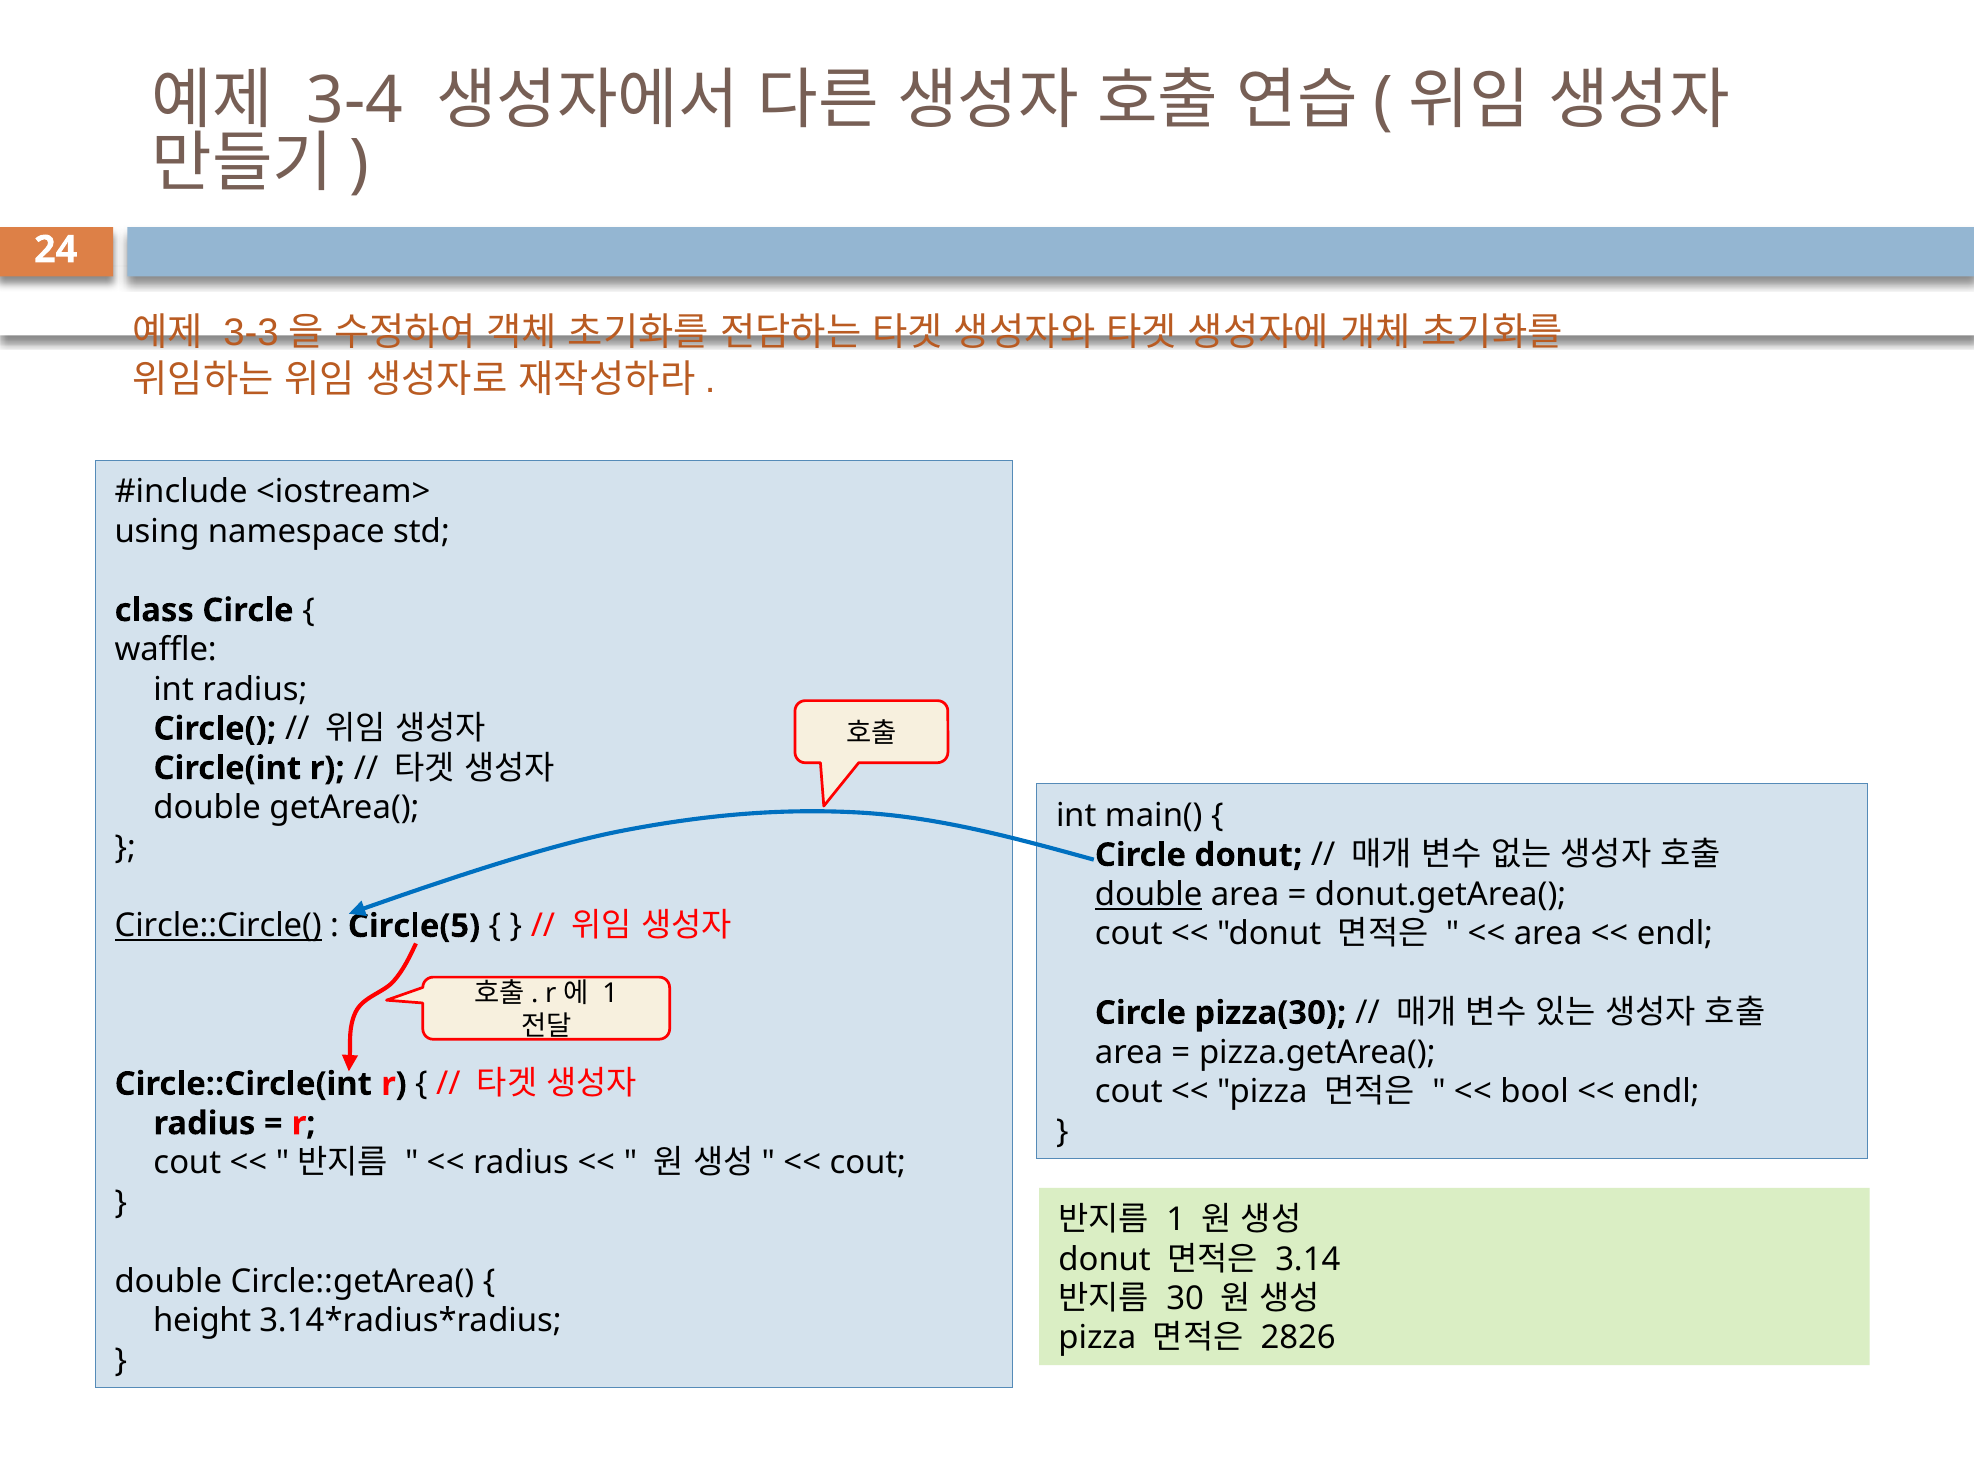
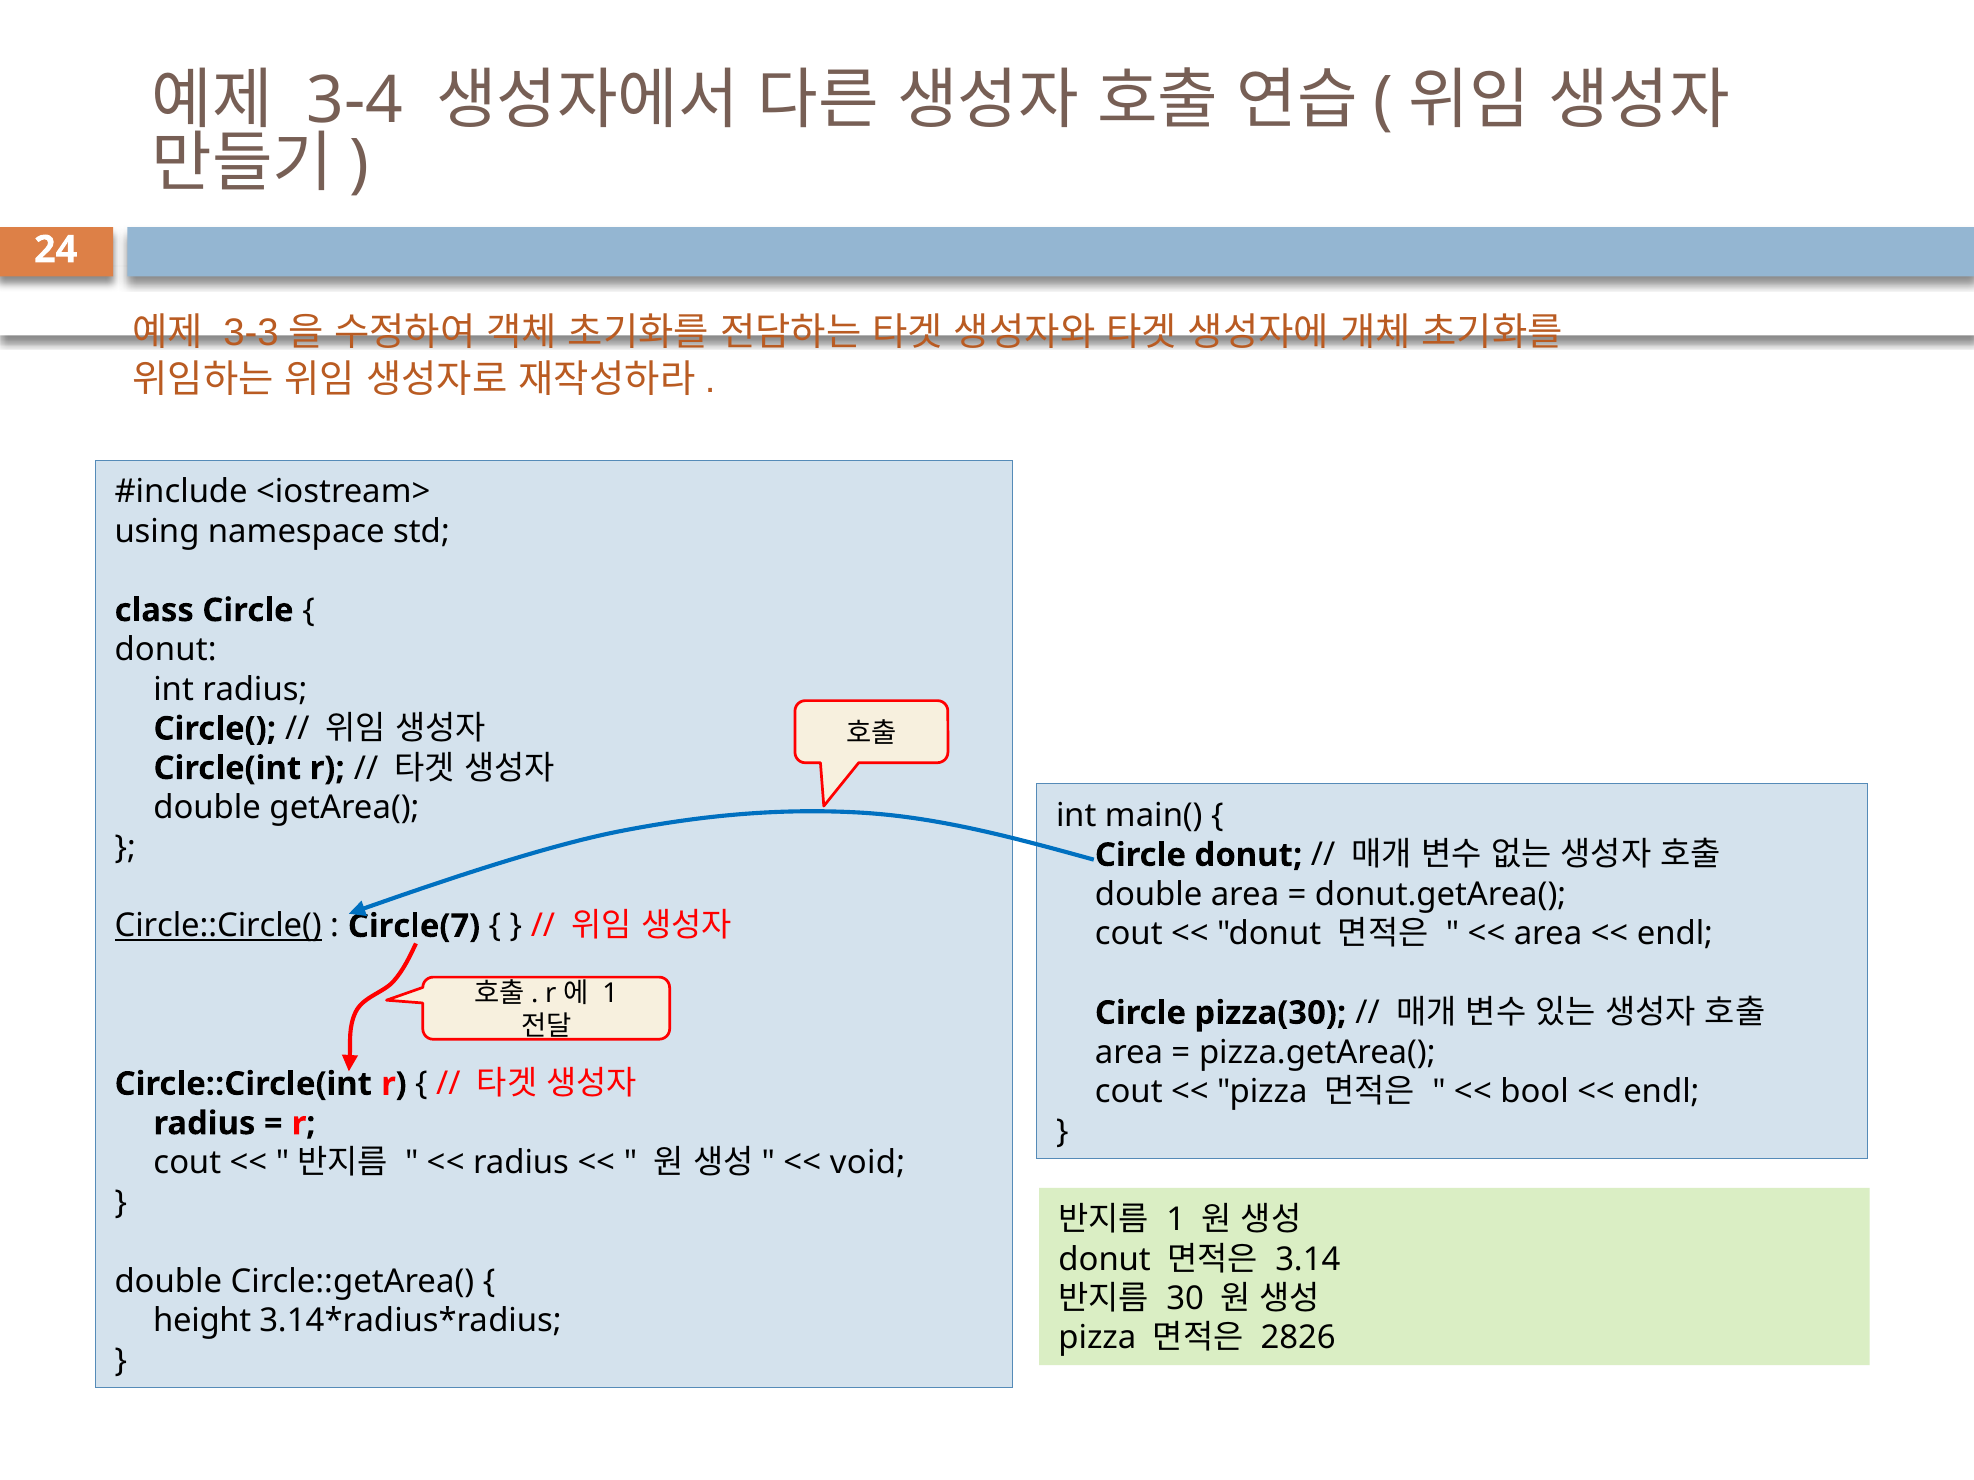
waffle: waffle -> donut (166, 650)
double underline: present -> none (1149, 895)
Circle(5: Circle(5 -> Circle(7 (414, 926)
cout: cout -> void (868, 1163)
